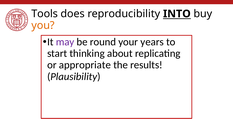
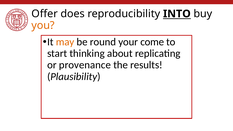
Tools: Tools -> Offer (45, 14)
may colour: purple -> orange (65, 42)
years: years -> come (152, 42)
appropriate: appropriate -> provenance (85, 65)
